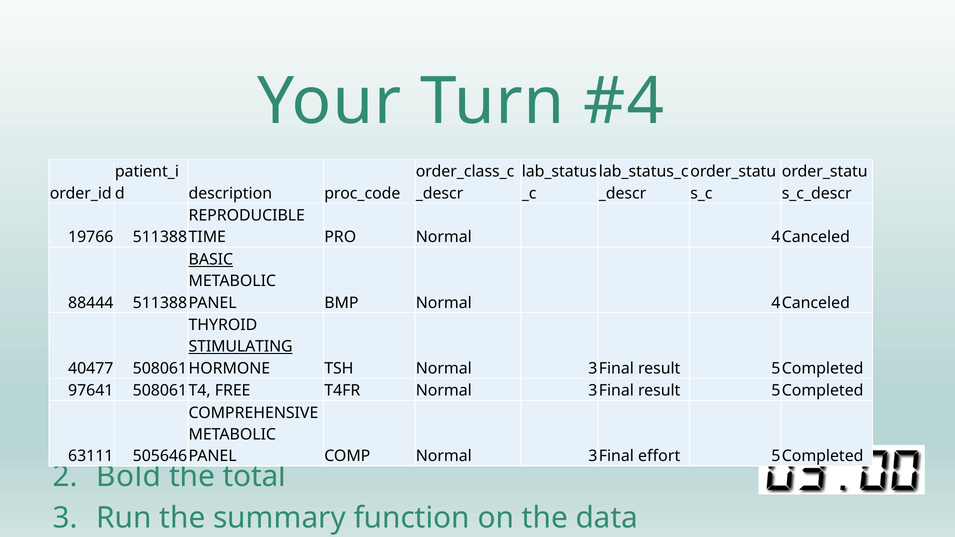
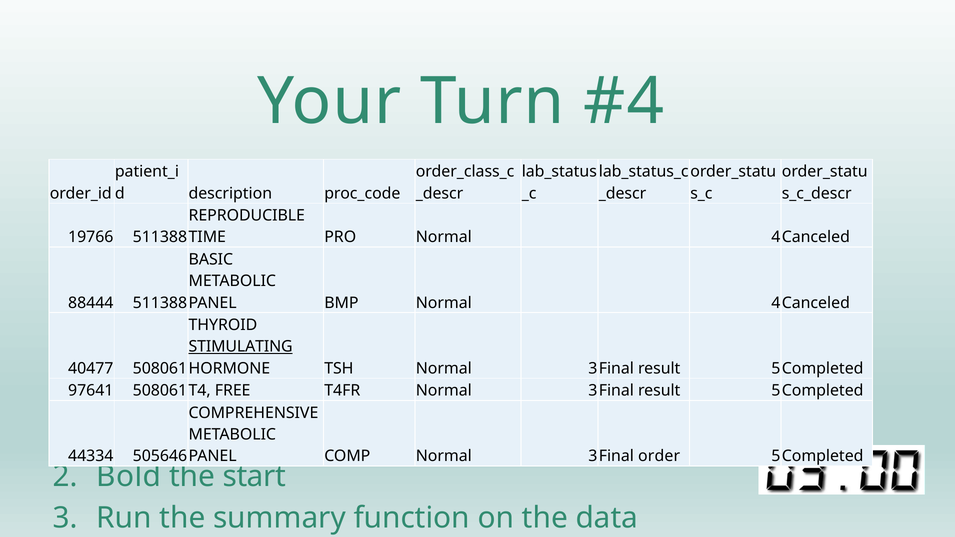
BASIC underline: present -> none (211, 260)
63111: 63111 -> 44334 (91, 456)
effort: effort -> order (659, 456)
total: total -> start (254, 477)
